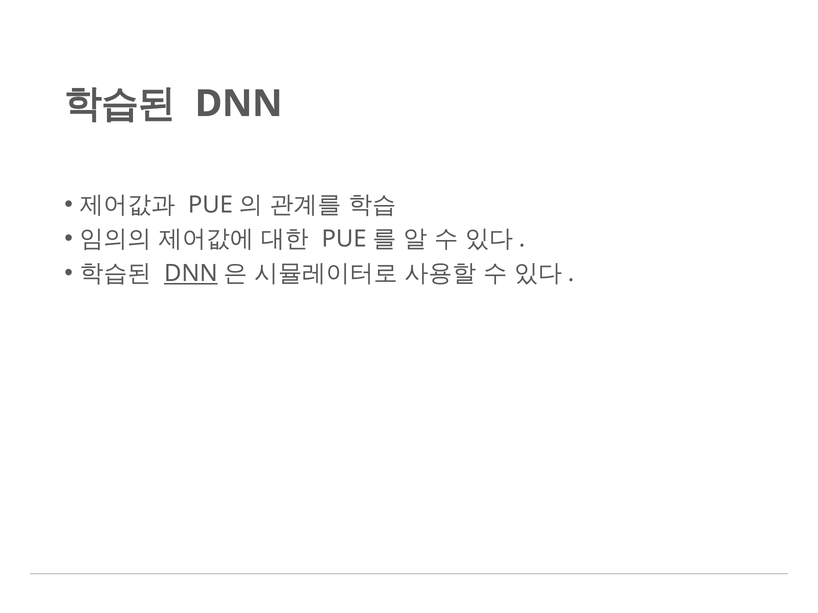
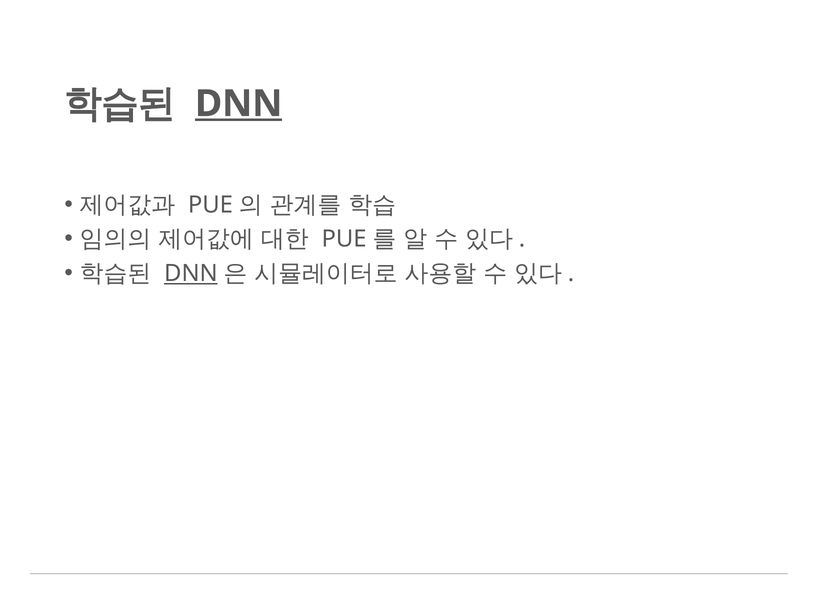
DNN underline: none -> present (239, 104)
